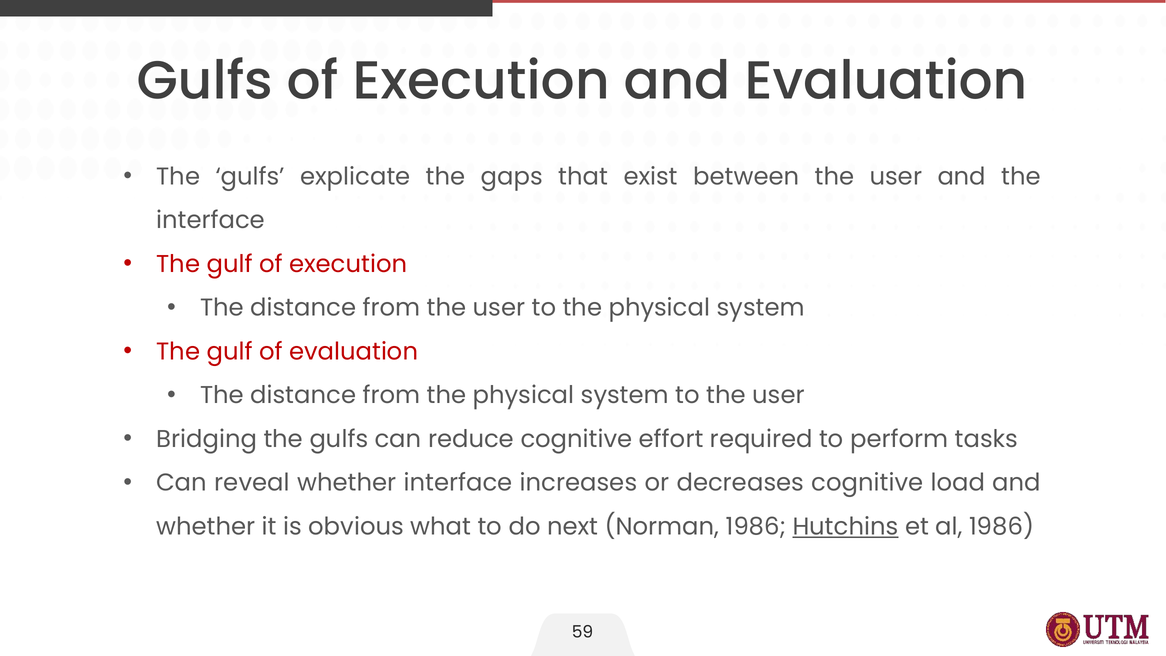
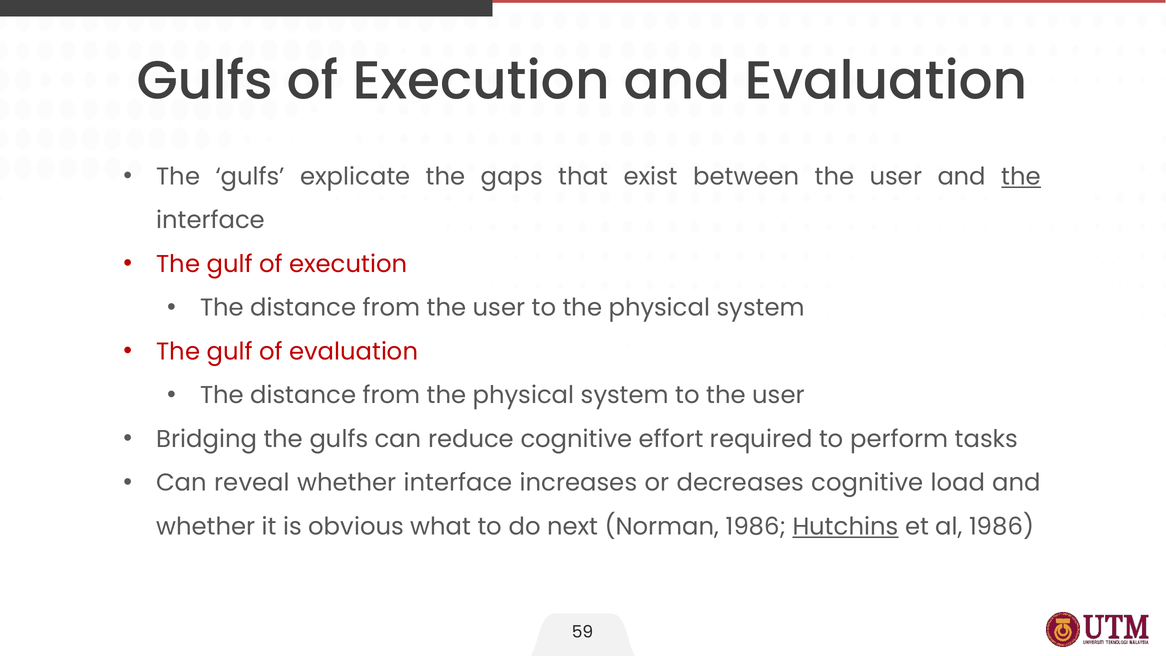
the underline: none -> present (1021, 177)
